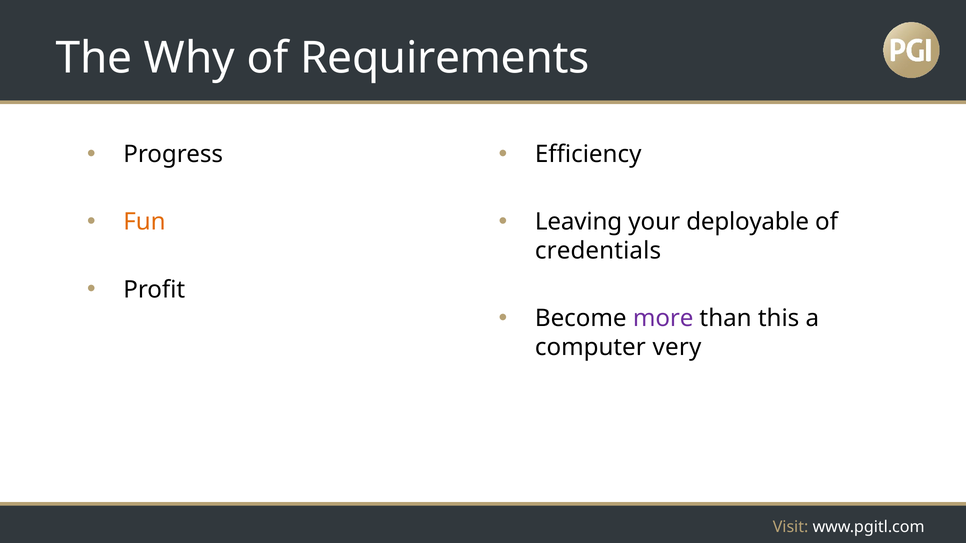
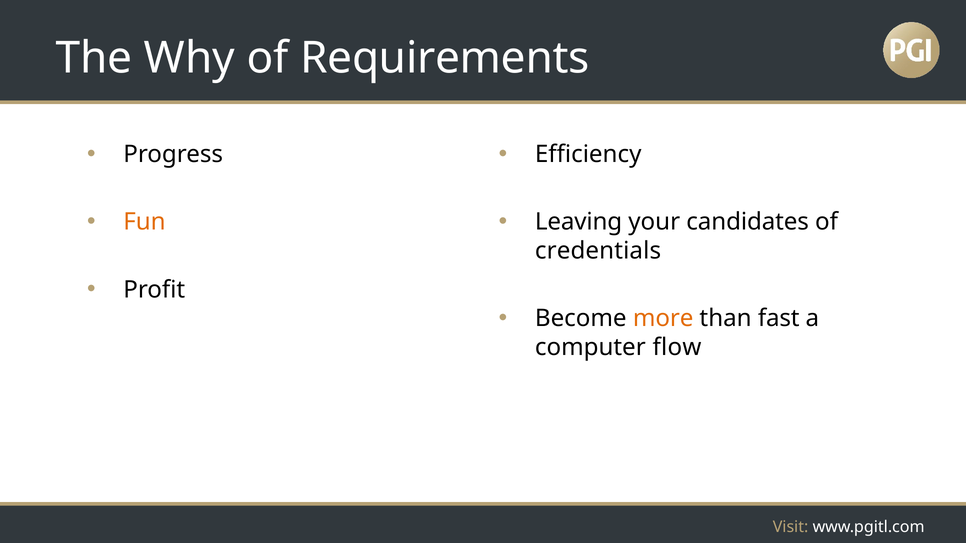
deployable: deployable -> candidates (748, 222)
more colour: purple -> orange (663, 319)
this: this -> fast (779, 319)
very: very -> flow (677, 348)
